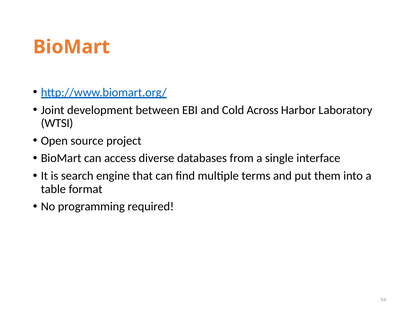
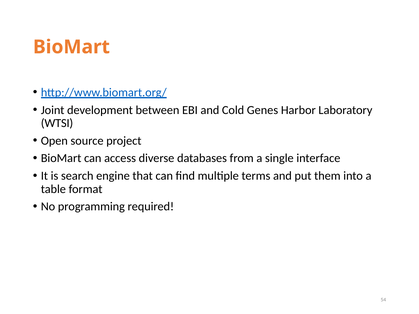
Across: Across -> Genes (263, 110)
